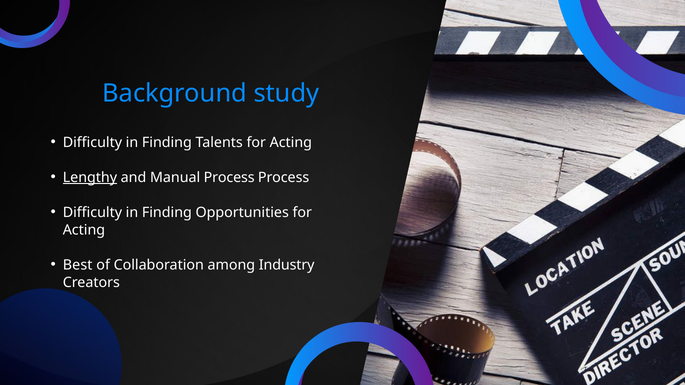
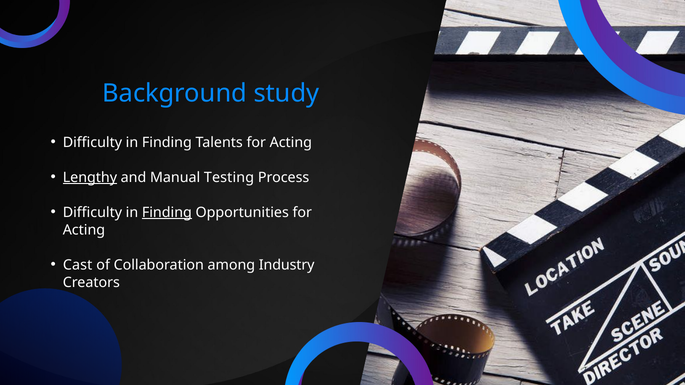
Manual Process: Process -> Testing (229, 178)
Finding underline: none -> present (167, 213)
Best: Best -> Cast (78, 265)
